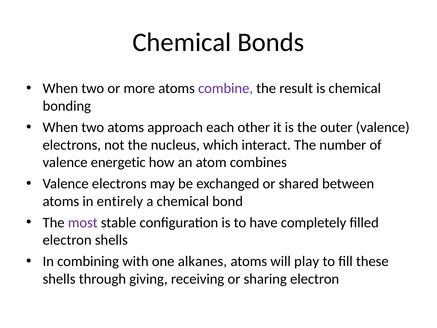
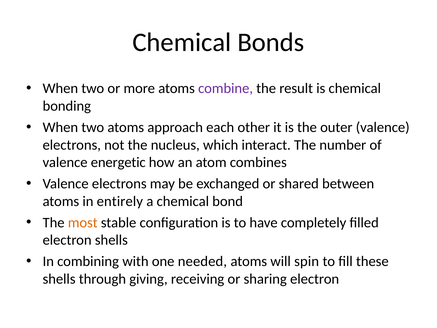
most colour: purple -> orange (83, 222)
alkanes: alkanes -> needed (202, 261)
play: play -> spin (307, 261)
